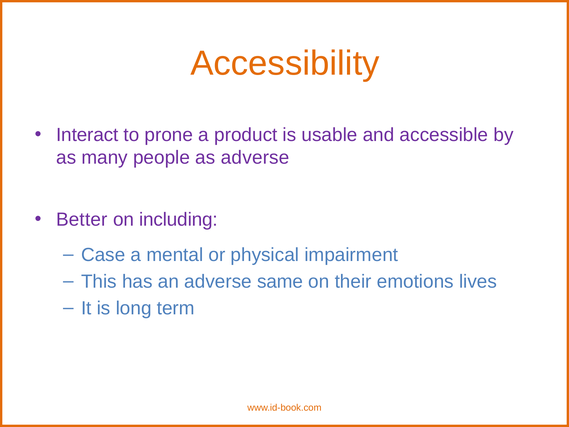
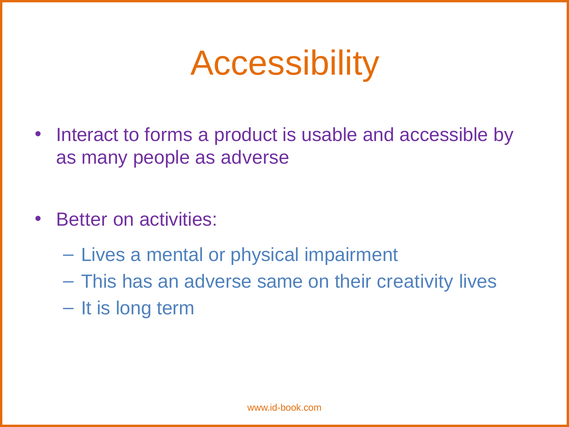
prone: prone -> forms (169, 135)
including: including -> activities (178, 220)
Case: Case -> Lives (103, 255)
emotions: emotions -> creativity (415, 281)
